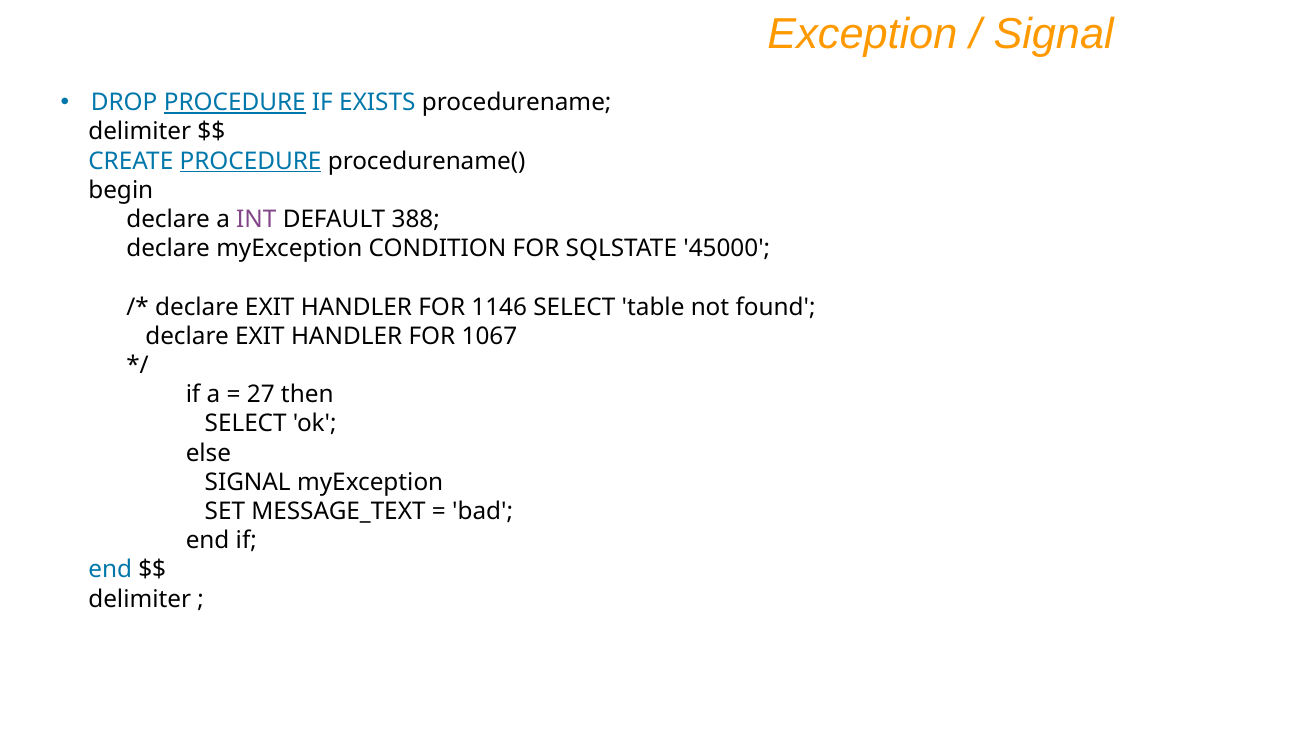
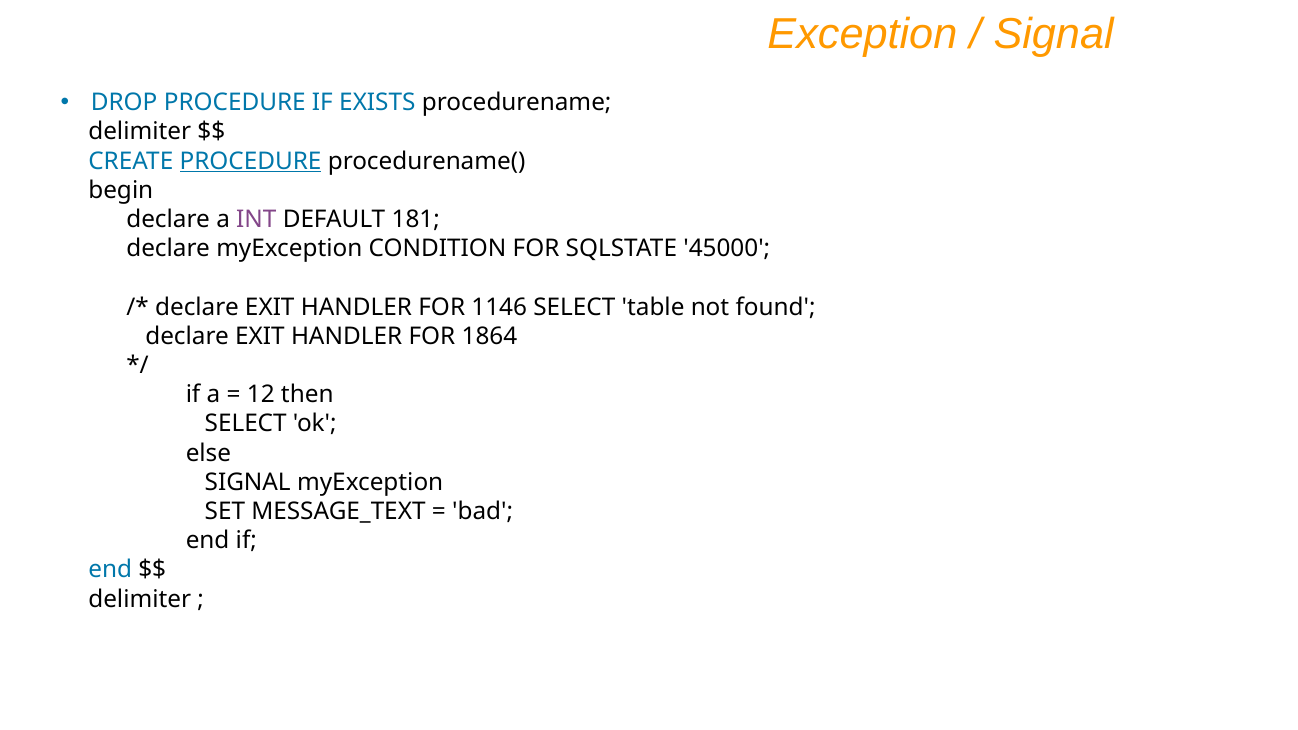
PROCEDURE underline: present -> none (235, 103)
388: 388 -> 181 (416, 220)
1067: 1067 -> 1864 (489, 336)
27: 27 -> 12 (261, 395)
